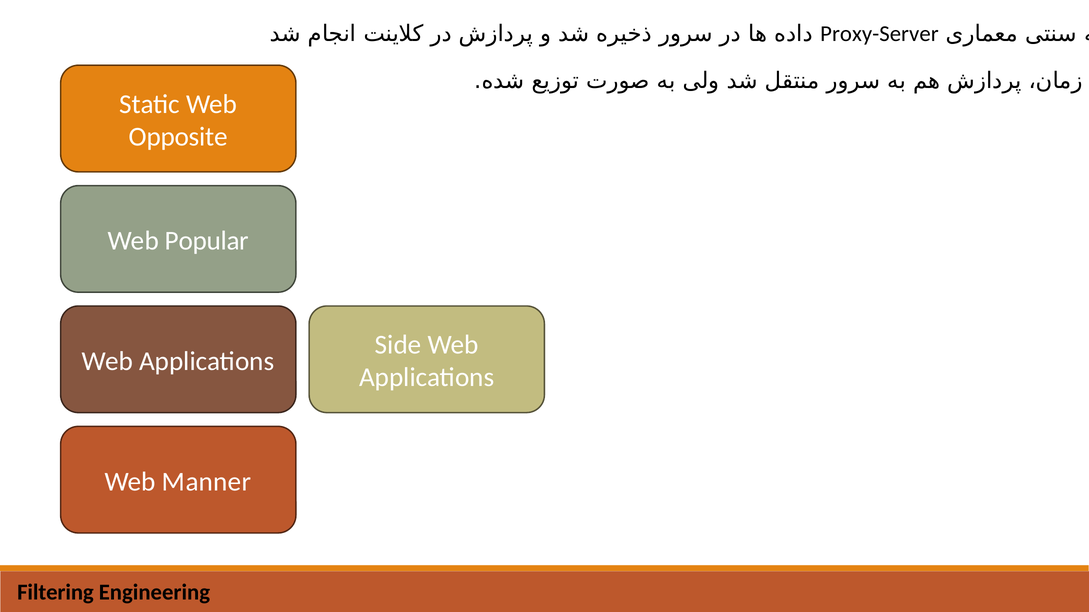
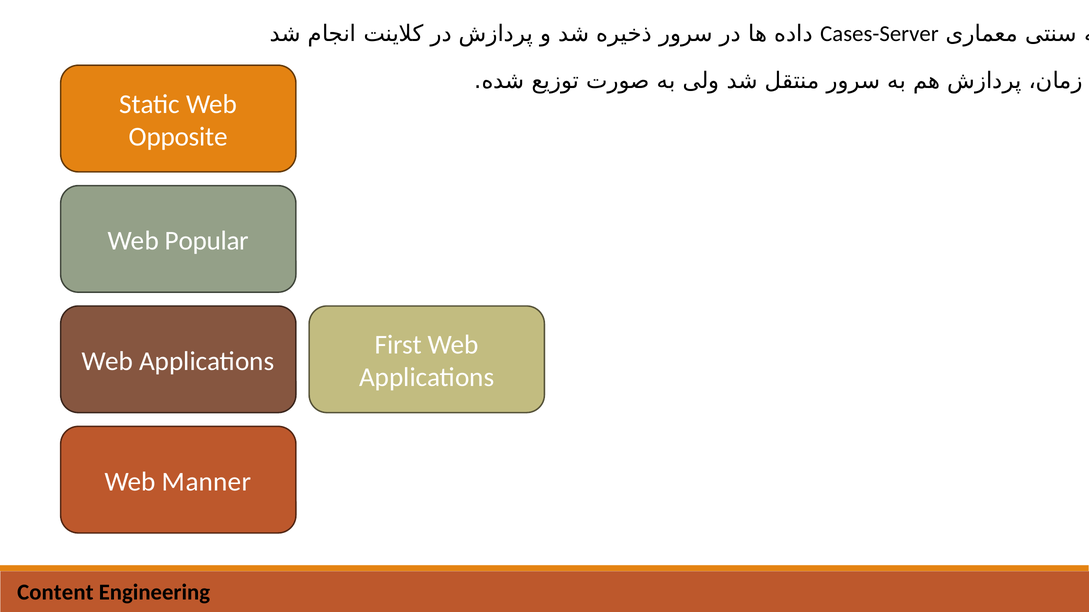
Proxy-Server: Proxy-Server -> Cases-Server (879, 34)
Side: Side -> First (398, 345)
Filtering: Filtering -> Content (55, 593)
